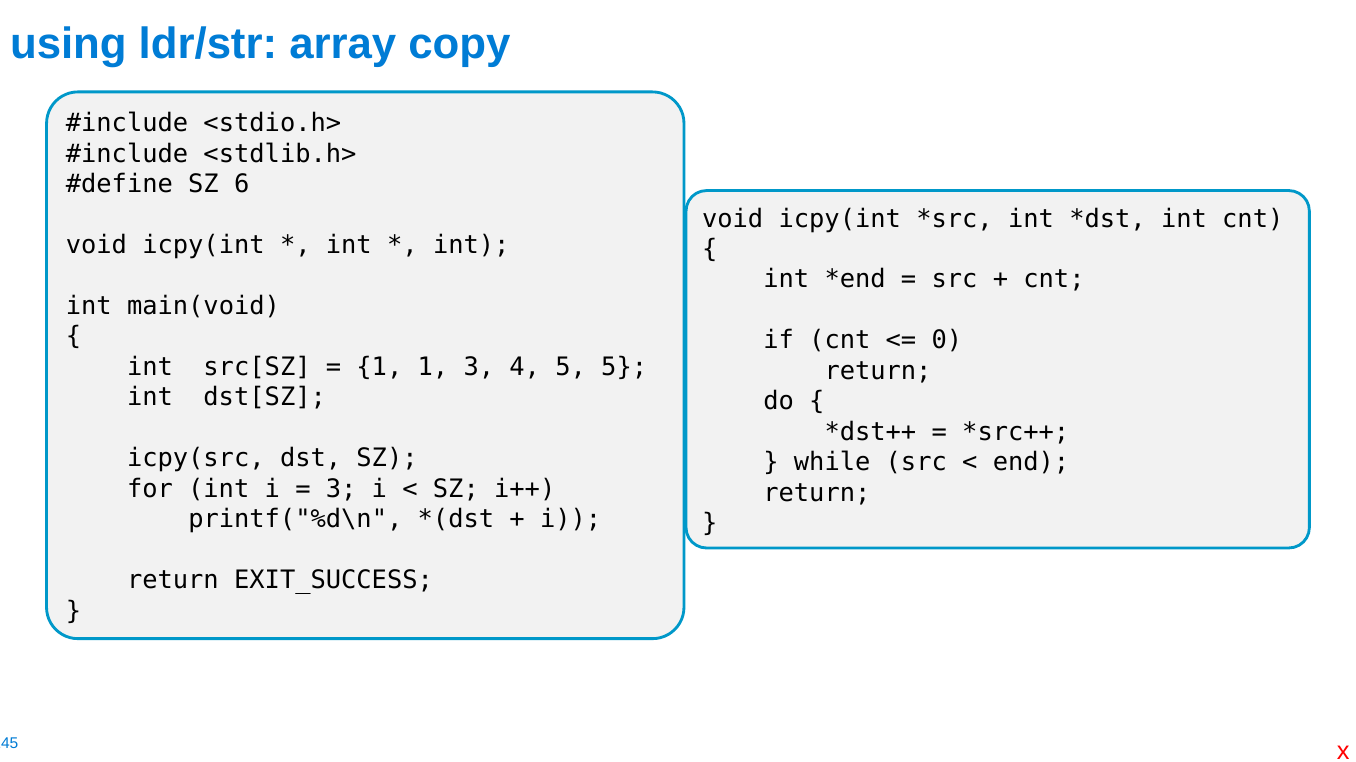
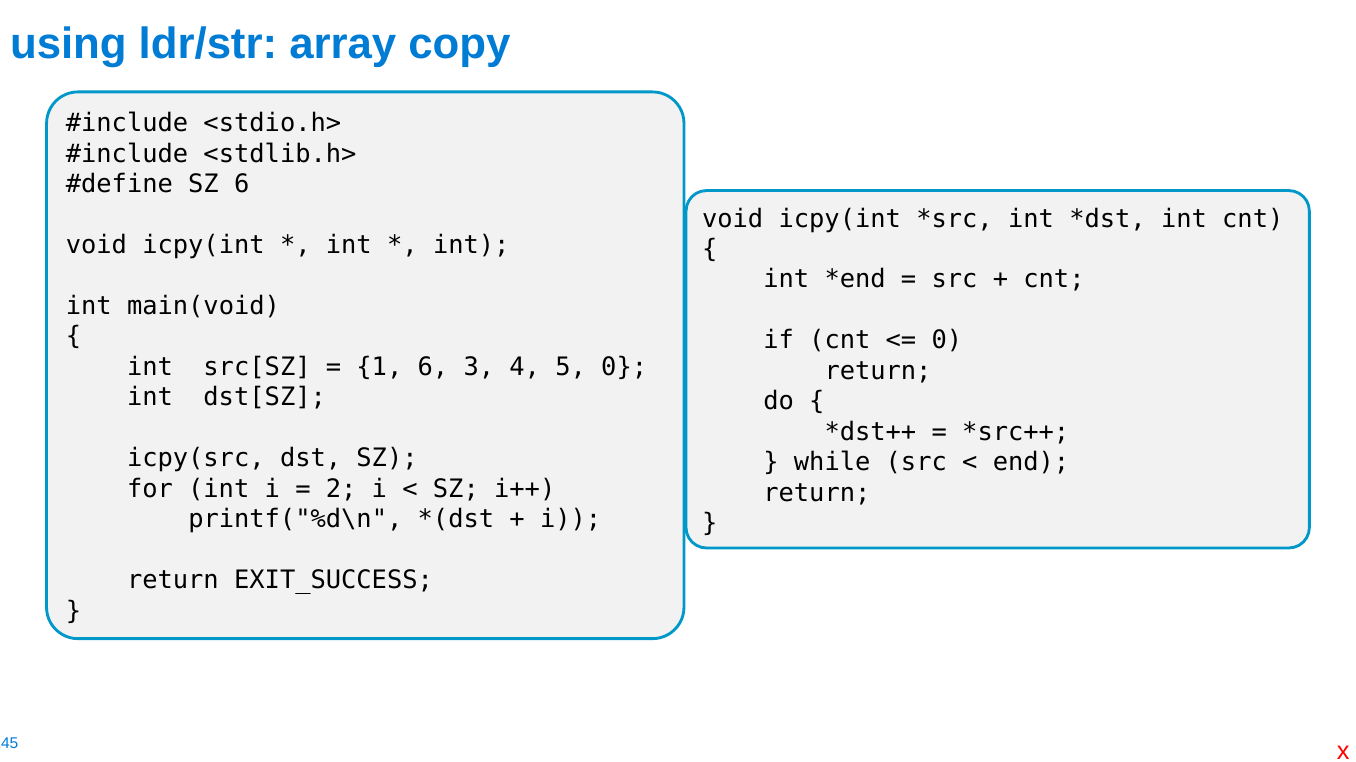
1 1: 1 -> 6 (433, 367)
5 5: 5 -> 0 (624, 367)
3: 3 -> 2 (341, 489)
